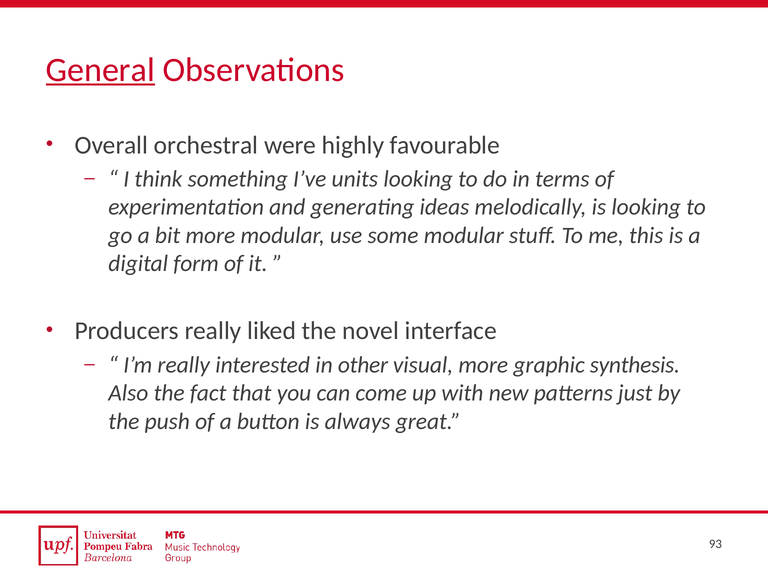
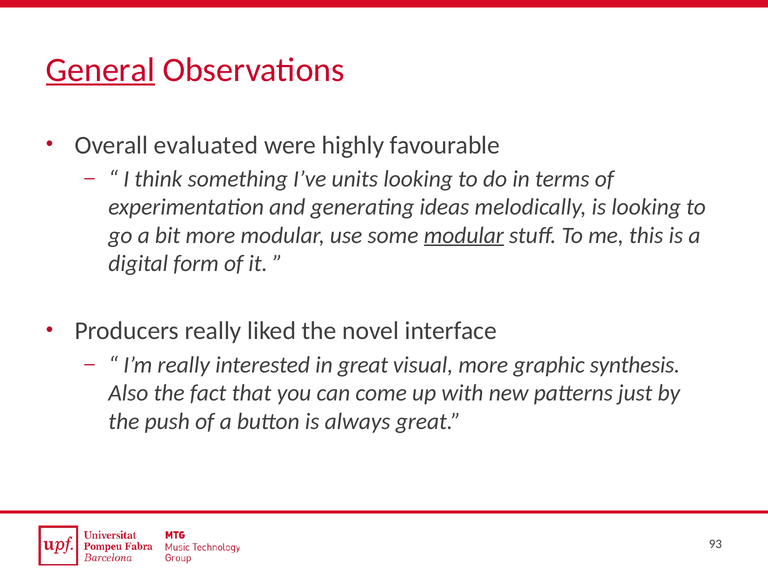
orchestral: orchestral -> evaluated (206, 145)
modular underline: none -> present (464, 235)
in other: other -> great (363, 365)
